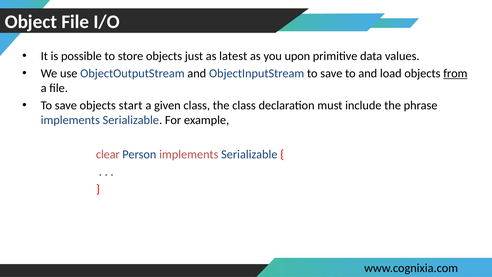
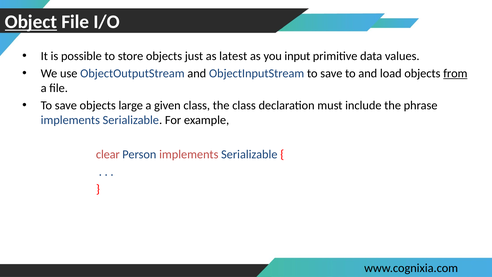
Object underline: none -> present (31, 22)
upon: upon -> input (297, 56)
start: start -> large (131, 105)
